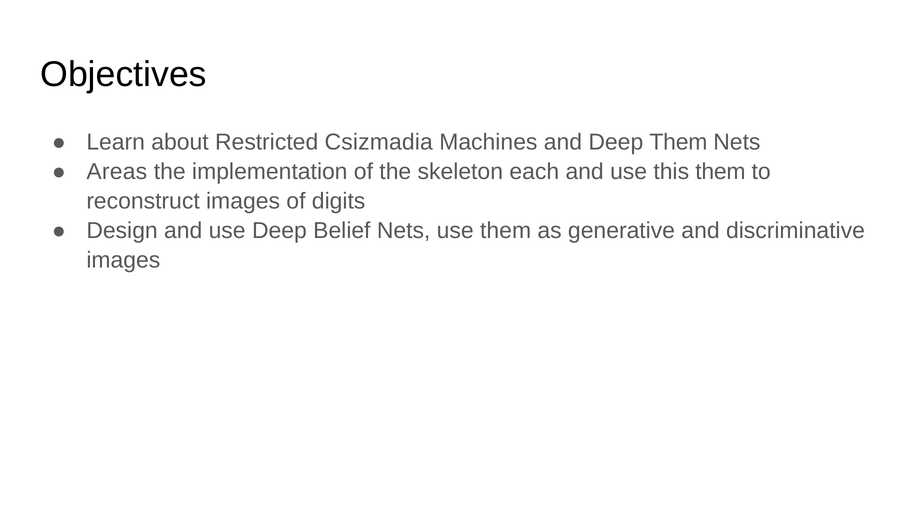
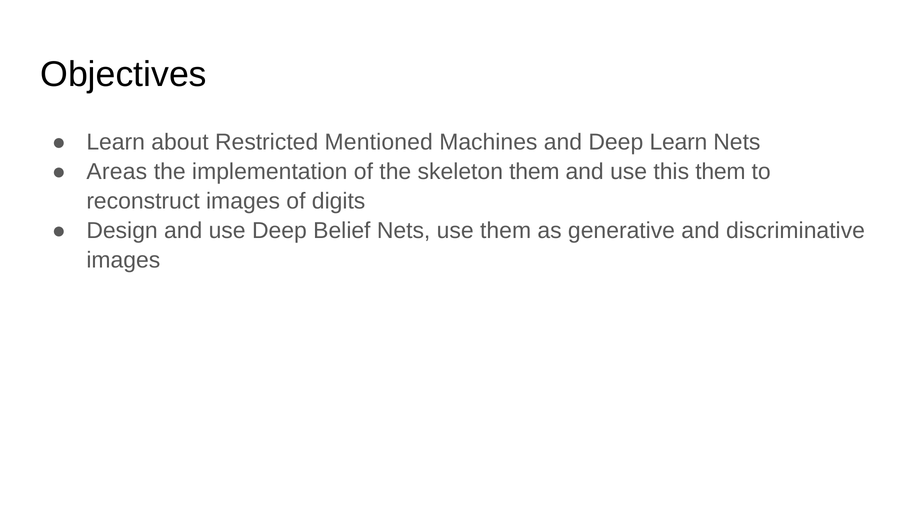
Csizmadia: Csizmadia -> Mentioned (379, 142)
Deep Them: Them -> Learn (678, 142)
skeleton each: each -> them (534, 171)
